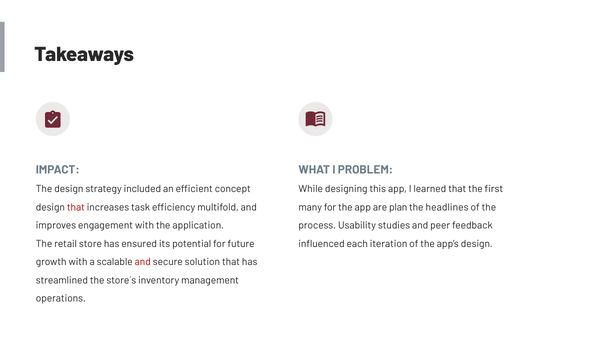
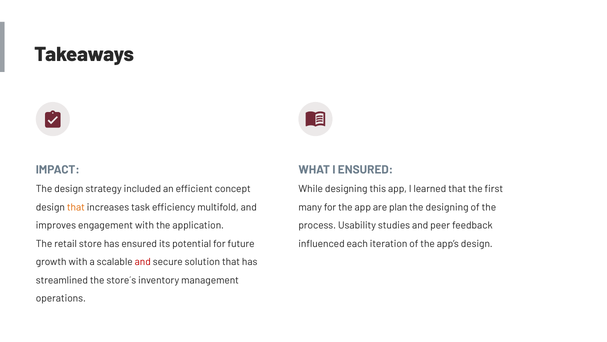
I PROBLEM: PROBLEM -> ENSURED (365, 170)
that colour: red -> orange (76, 207)
the headlines: headlines -> designing (447, 207)
